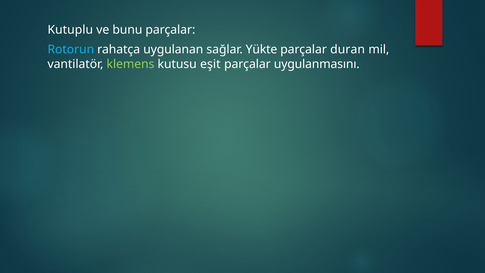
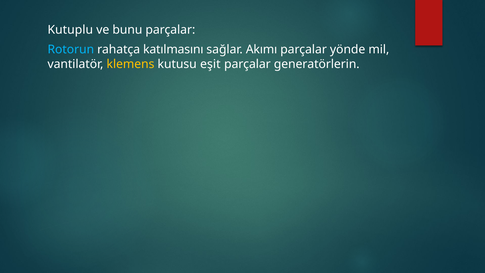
uygulanan: uygulanan -> katılmasını (173, 49)
Yükte: Yükte -> Akımı (262, 49)
duran: duran -> yönde (348, 49)
klemens colour: light green -> yellow (131, 64)
uygulanmasını: uygulanmasını -> generatörlerin (317, 64)
